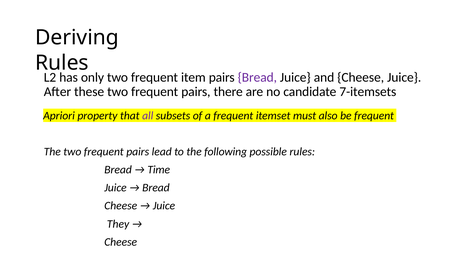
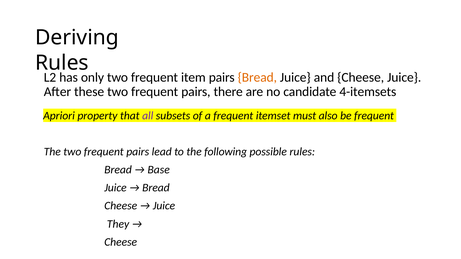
Bread colour: purple -> orange (257, 77)
7-itemsets: 7-itemsets -> 4-itemsets (368, 92)
Time: Time -> Base (159, 170)
